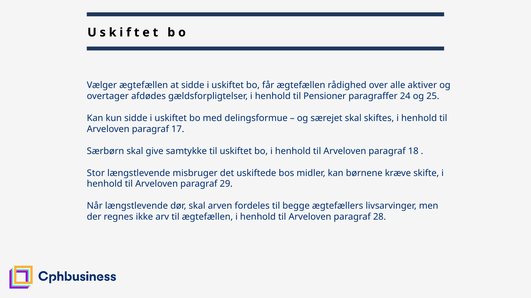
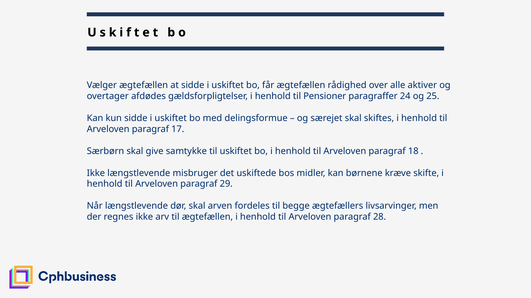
Stor: Stor -> Ikke (96, 173)
